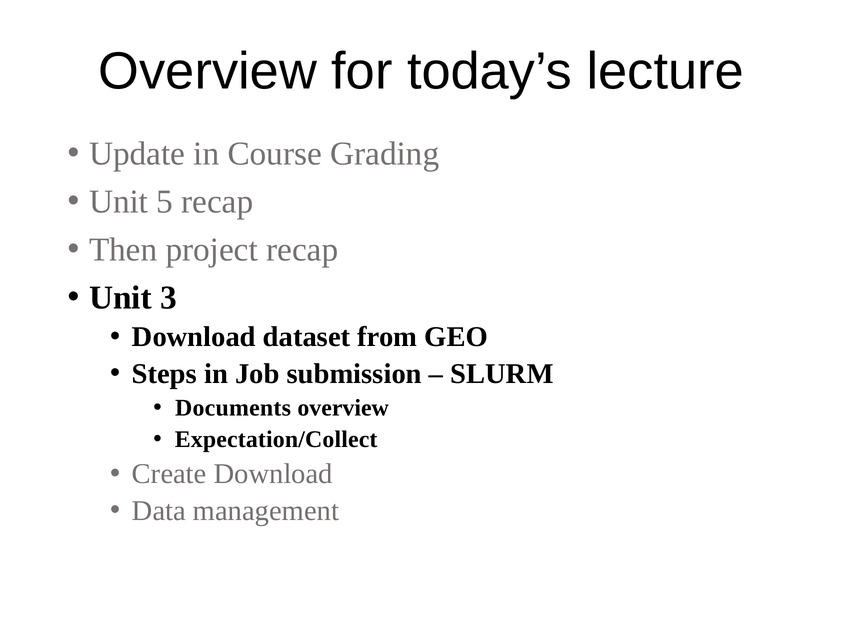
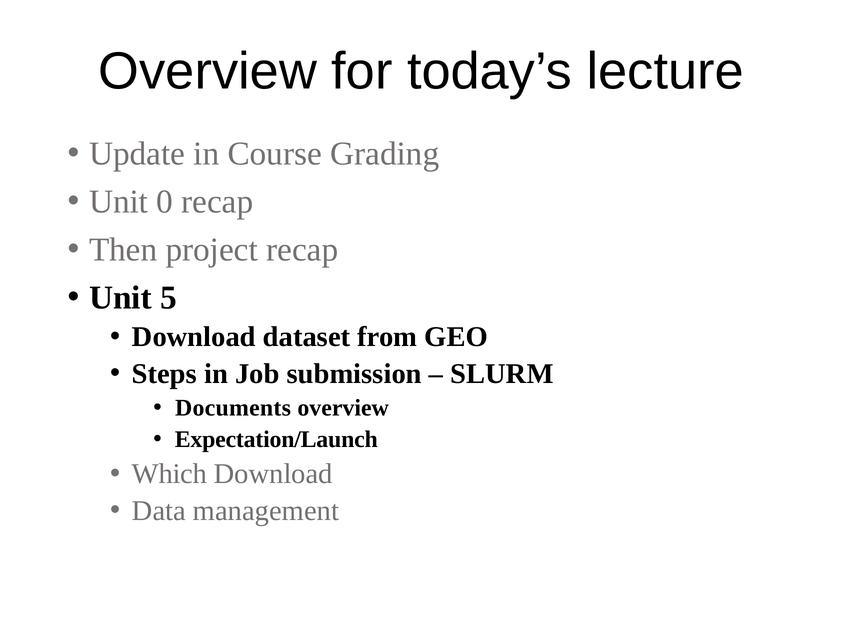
5: 5 -> 0 (165, 202)
3: 3 -> 5 (169, 298)
Expectation/Collect: Expectation/Collect -> Expectation/Launch (276, 440)
Create: Create -> Which (169, 474)
